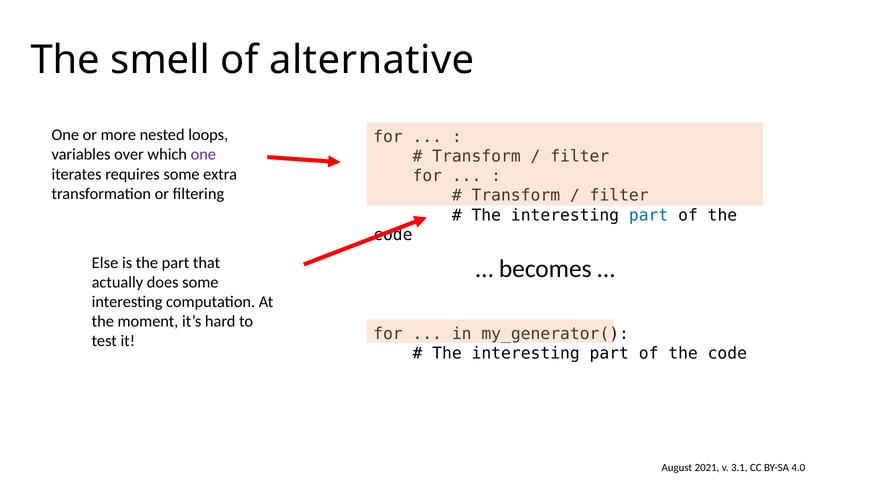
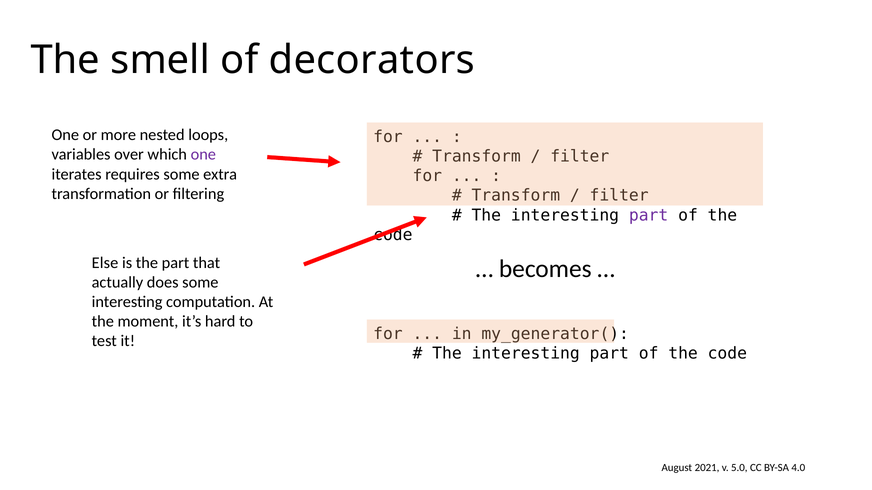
alternative: alternative -> decorators (372, 60)
part colour: blue -> purple (649, 215)
3.1: 3.1 -> 5.0 (739, 468)
